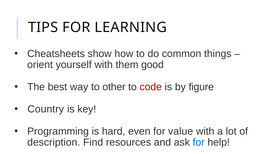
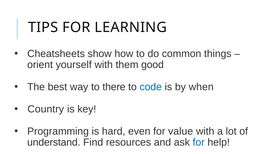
other: other -> there (114, 87)
code colour: red -> blue (151, 87)
figure: figure -> when (201, 87)
description: description -> understand (54, 143)
